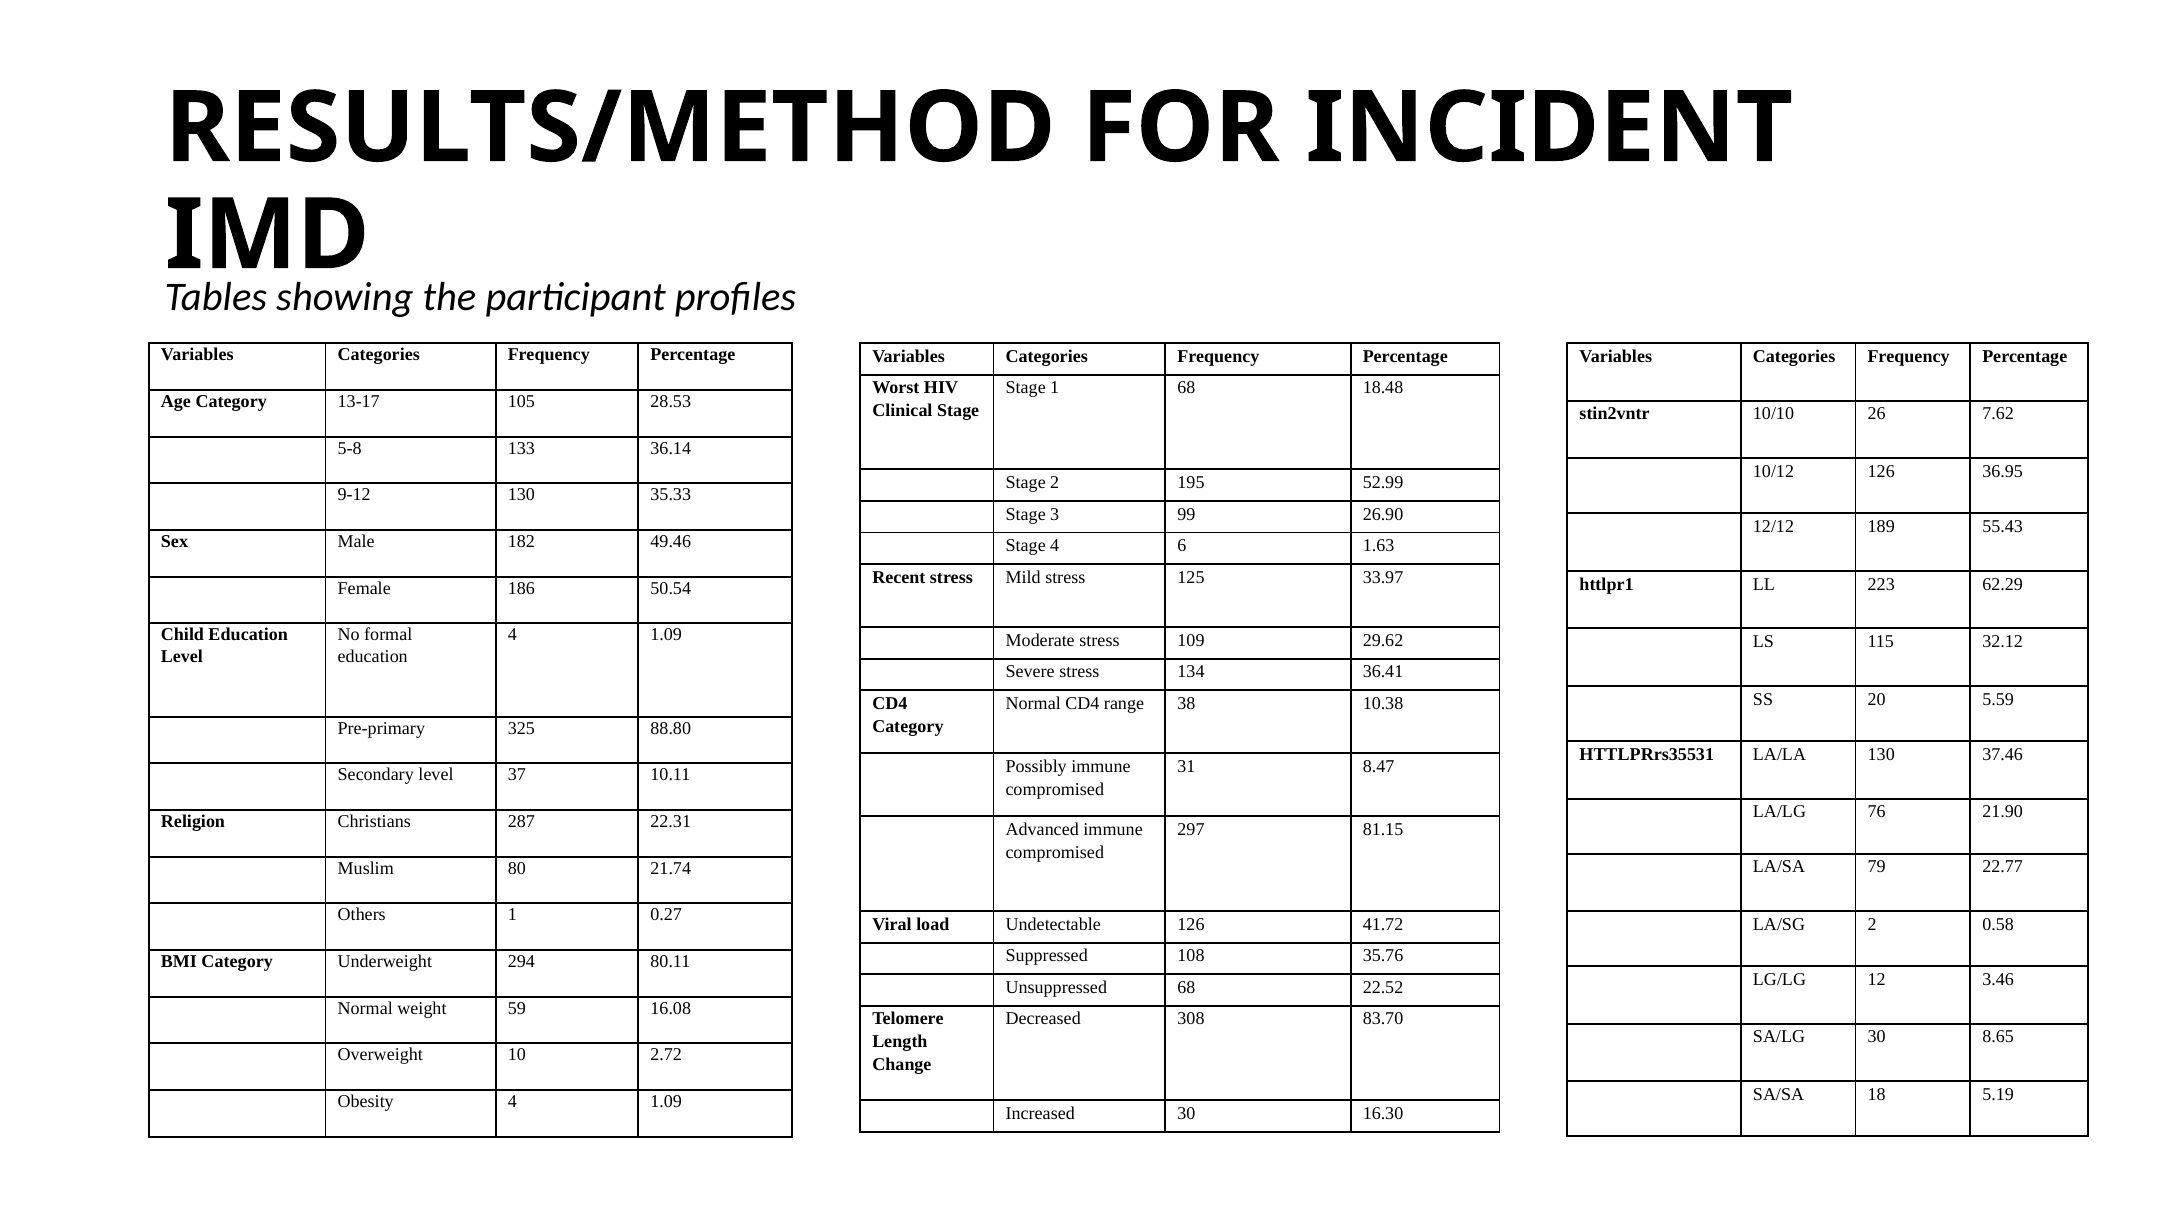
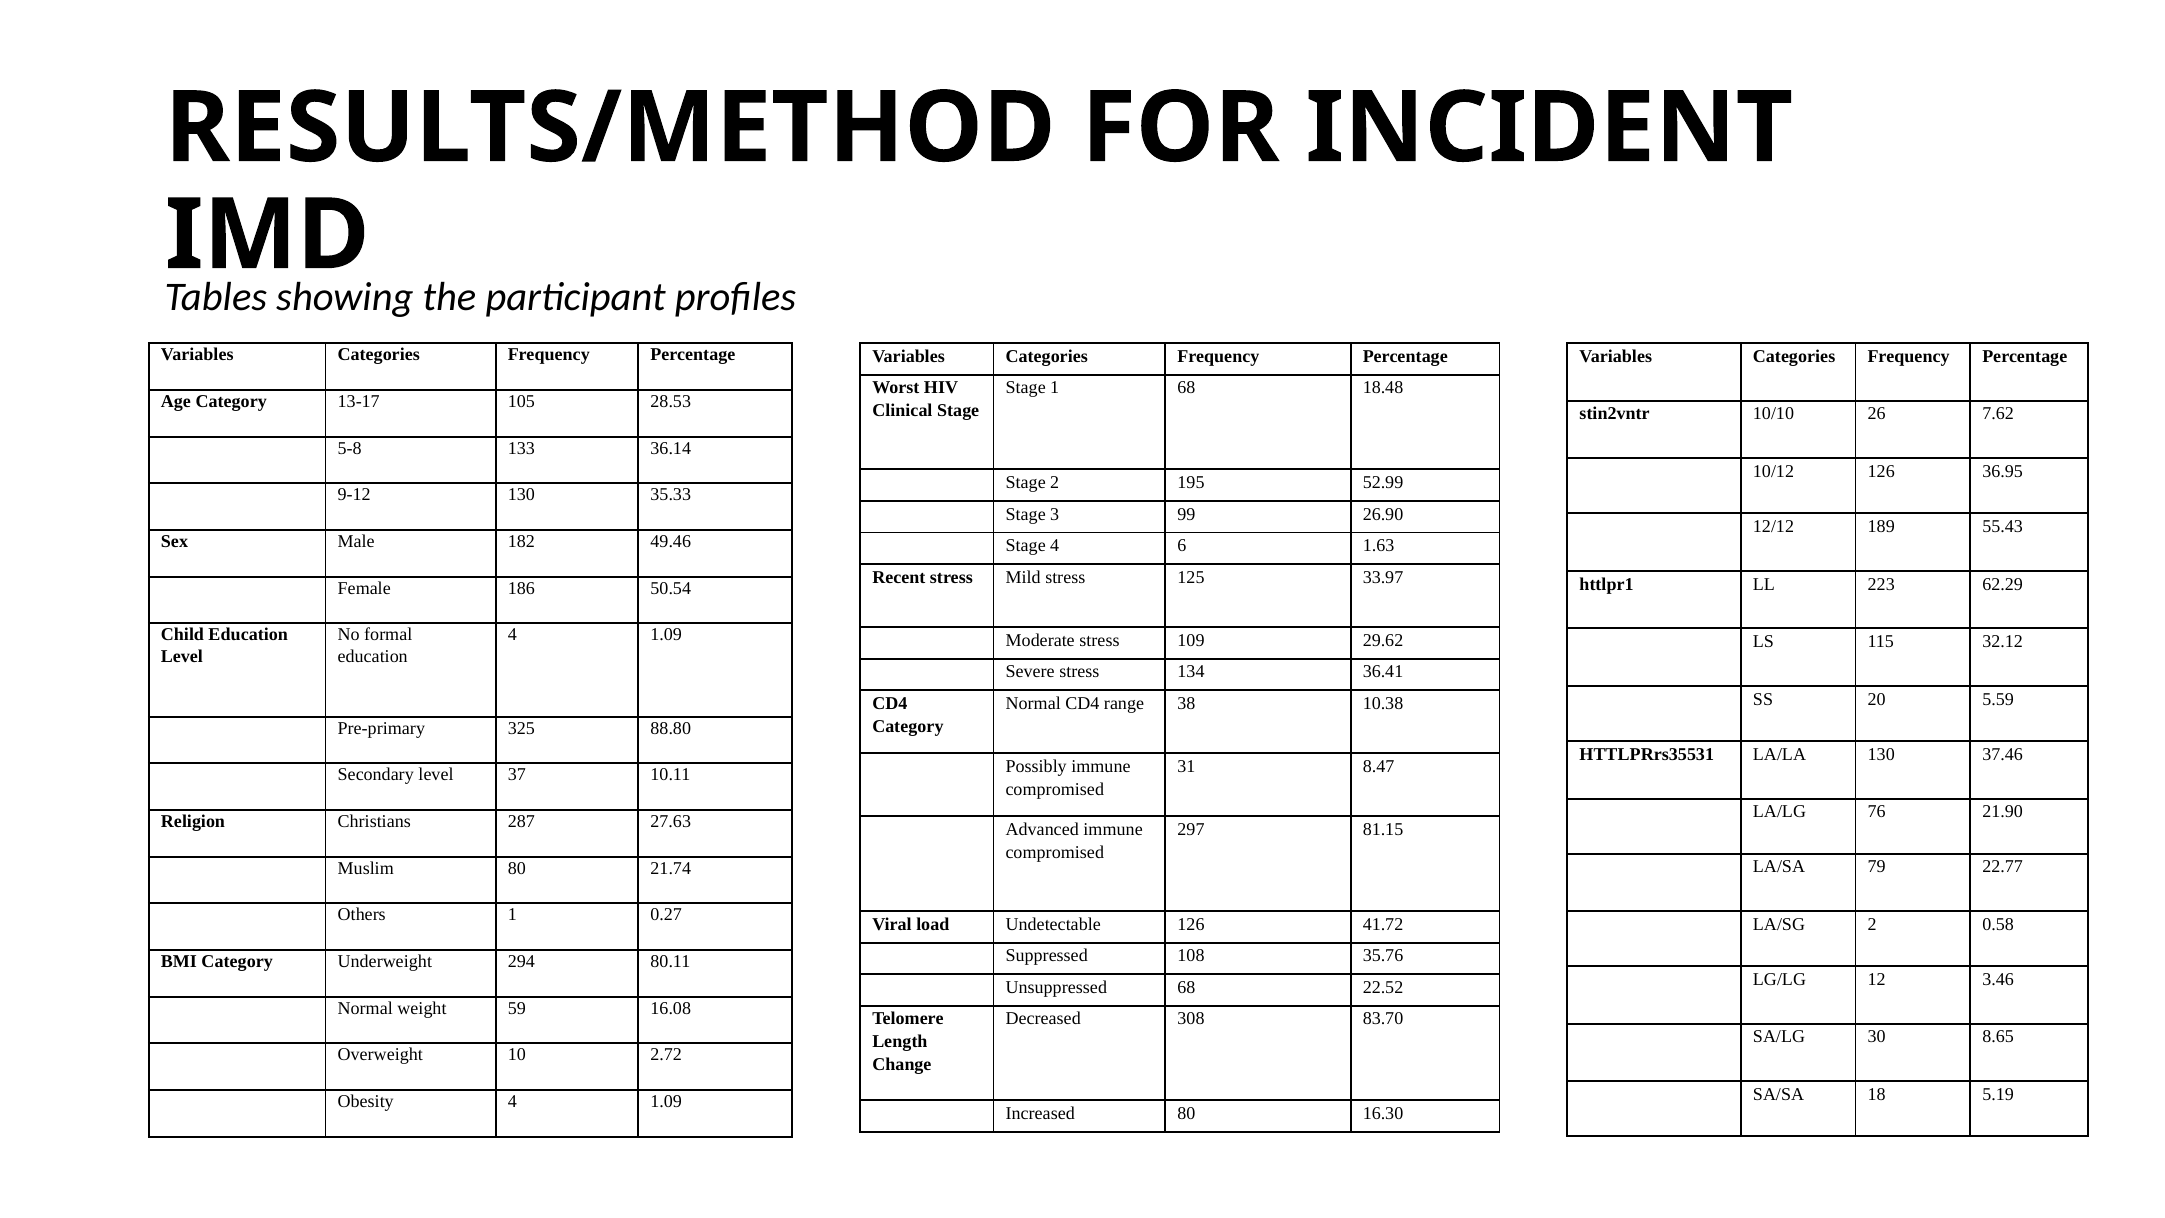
22.31: 22.31 -> 27.63 (671, 821)
Increased 30: 30 -> 80 (1186, 1113)
